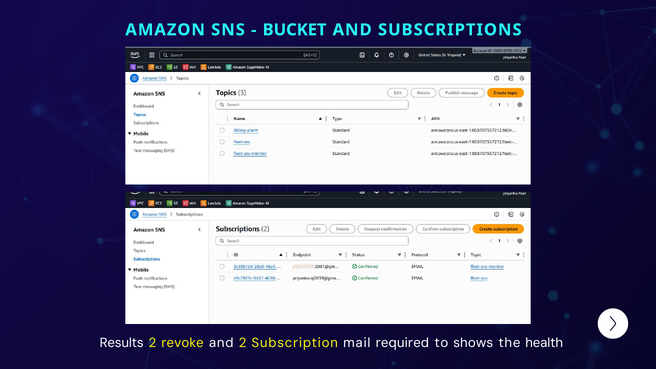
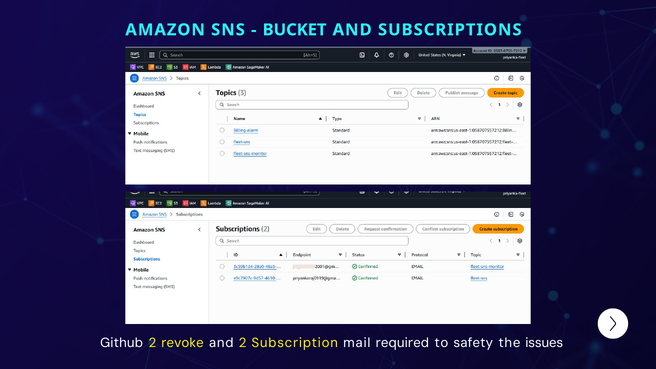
Results: Results -> Github (122, 343)
shows: shows -> safety (473, 343)
health: health -> issues (544, 343)
